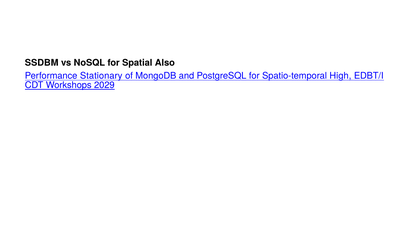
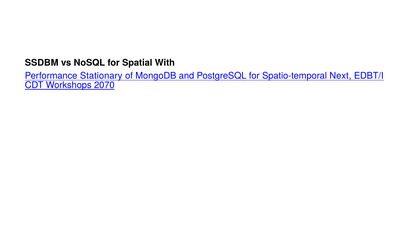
Also: Also -> With (165, 63)
High: High -> Next (340, 76)
2029: 2029 -> 2070 (104, 85)
